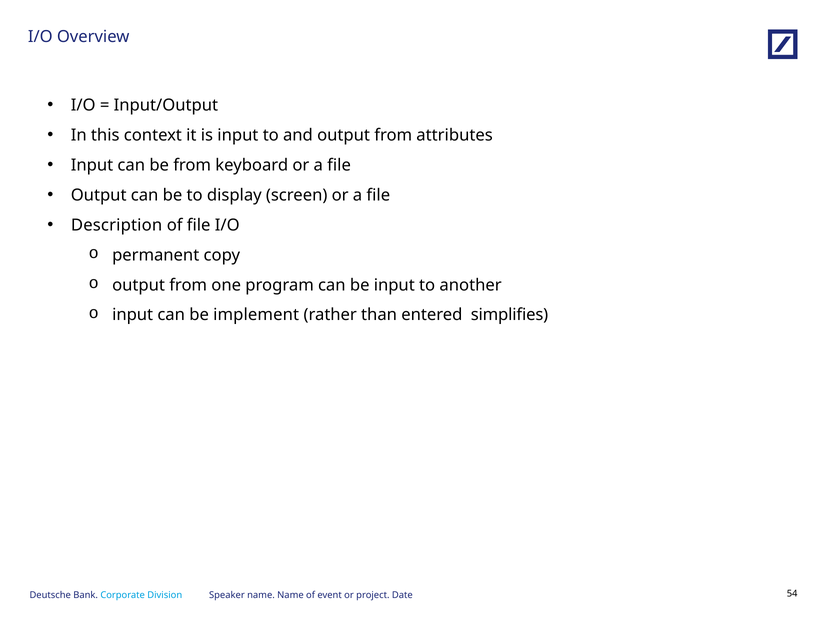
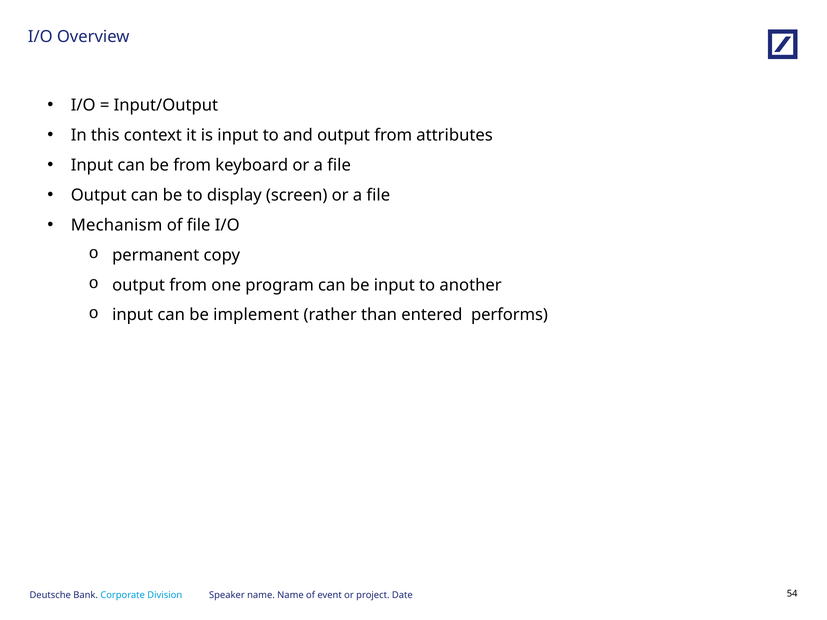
Description: Description -> Mechanism (117, 225)
simplifies: simplifies -> performs (509, 315)
